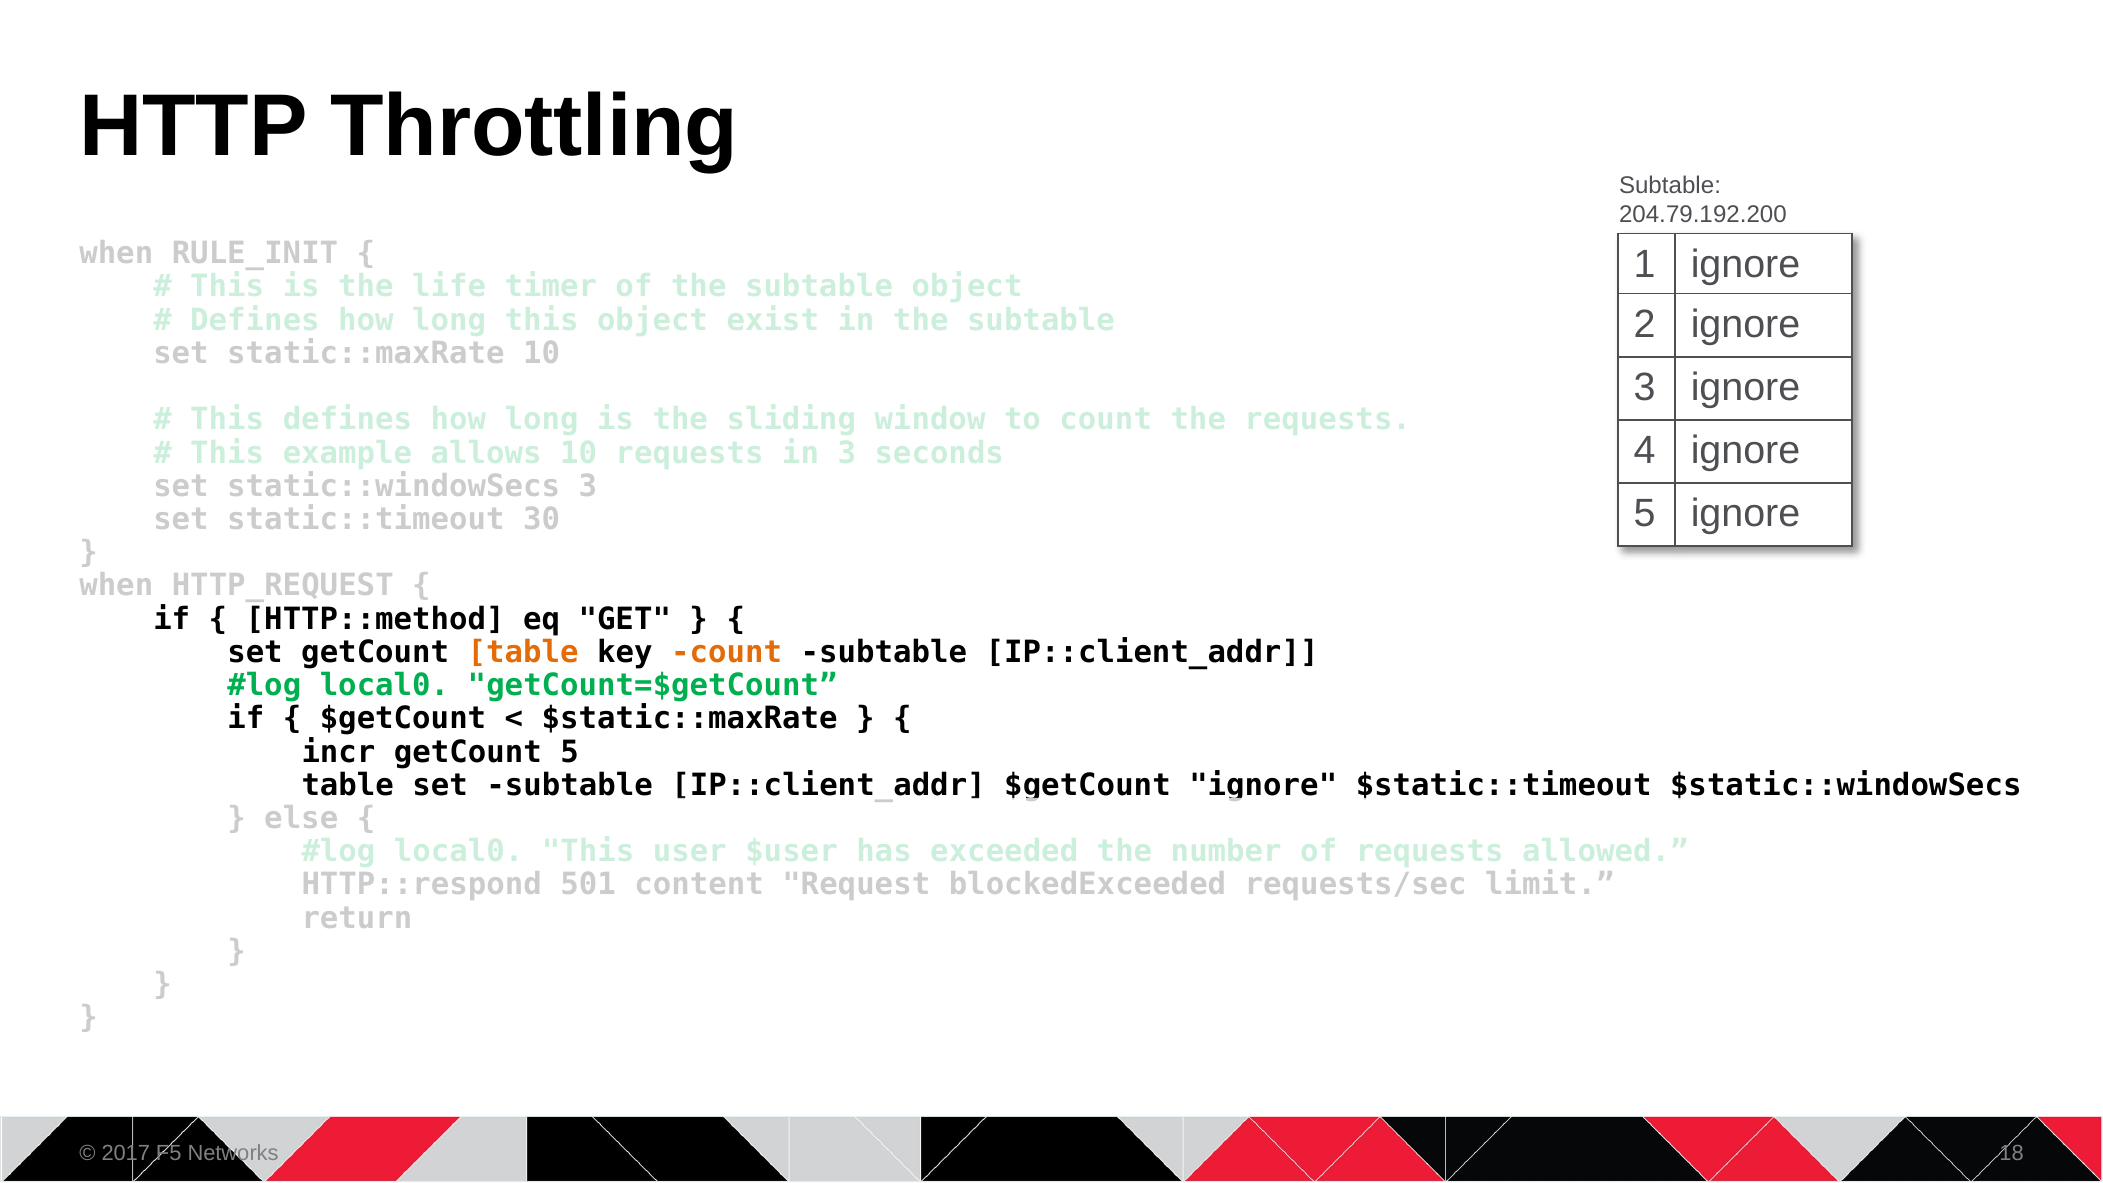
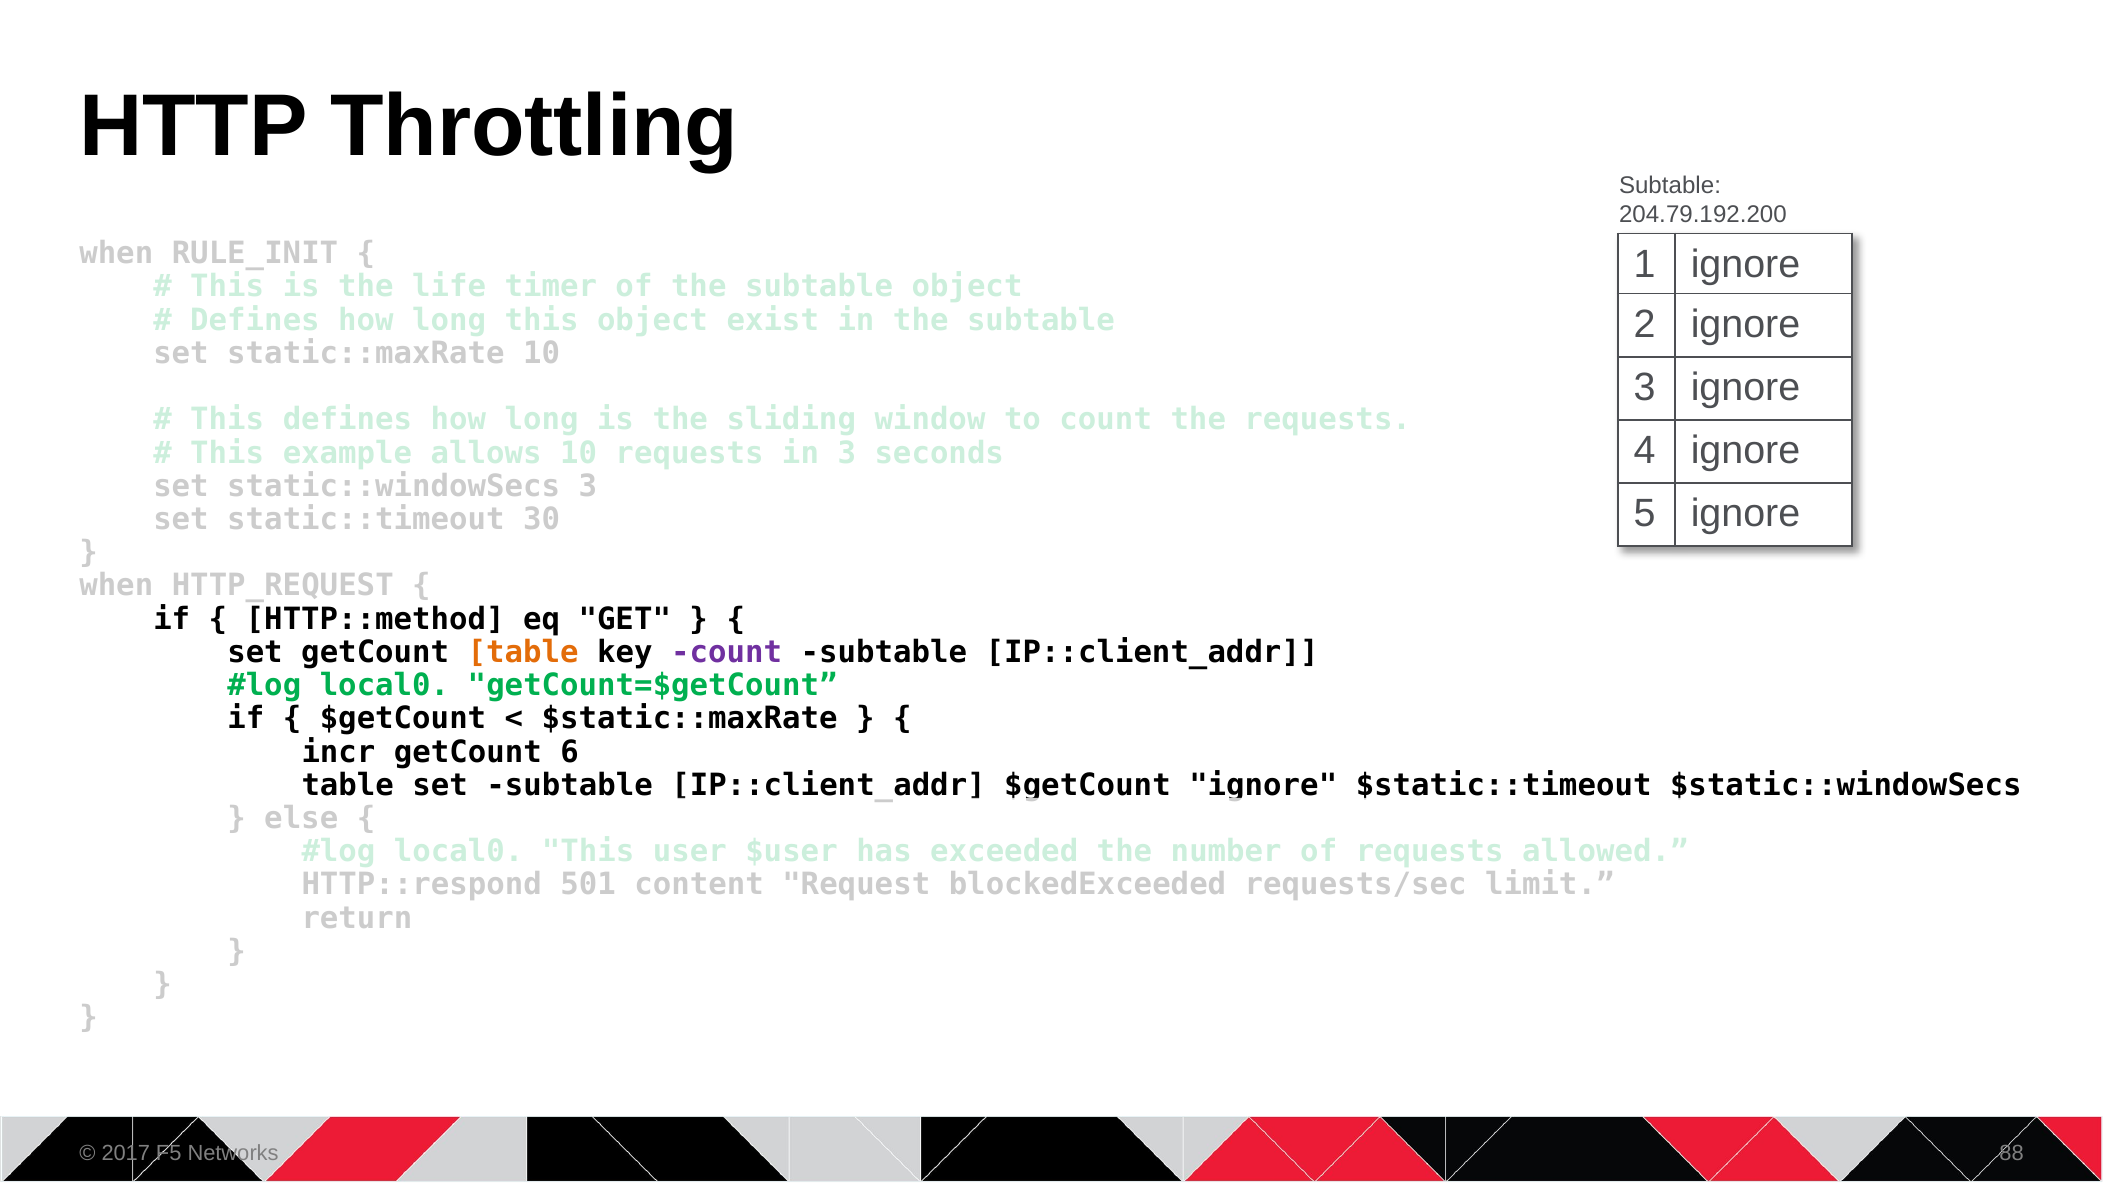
count colour: orange -> purple (727, 652)
getCount 5: 5 -> 6 (570, 752)
18: 18 -> 88 (2012, 1153)
